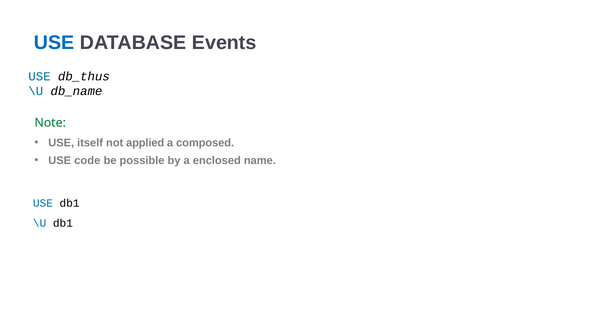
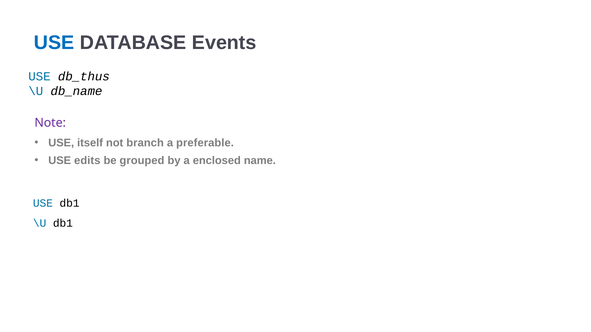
Note colour: green -> purple (50, 123)
applied: applied -> branch (145, 143)
composed: composed -> preferable (205, 143)
code: code -> edits (87, 161)
possible: possible -> grouped (142, 161)
